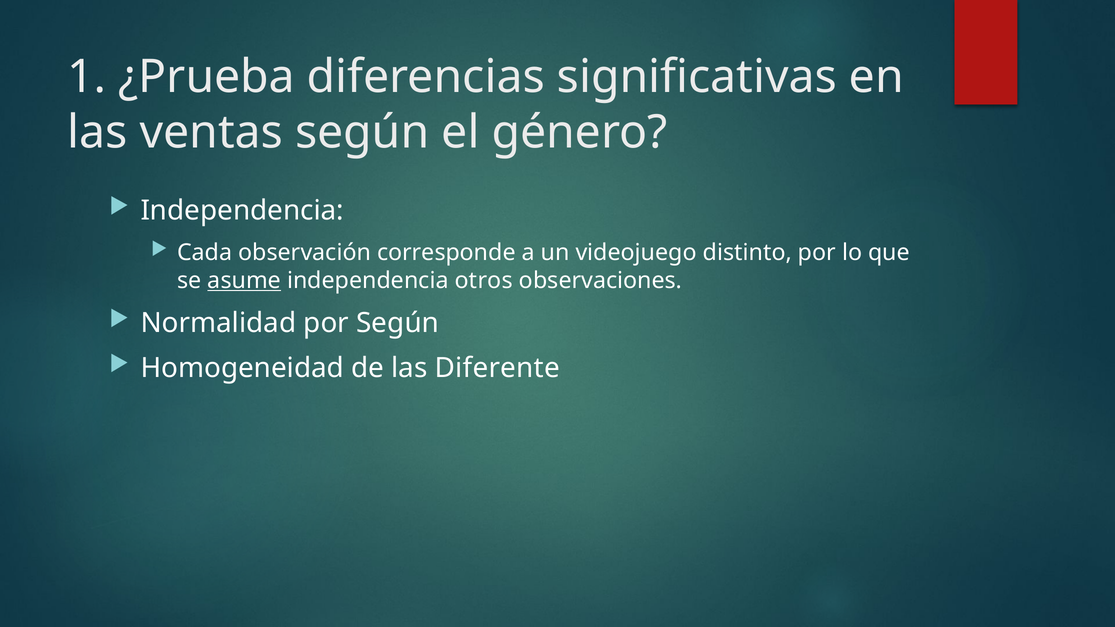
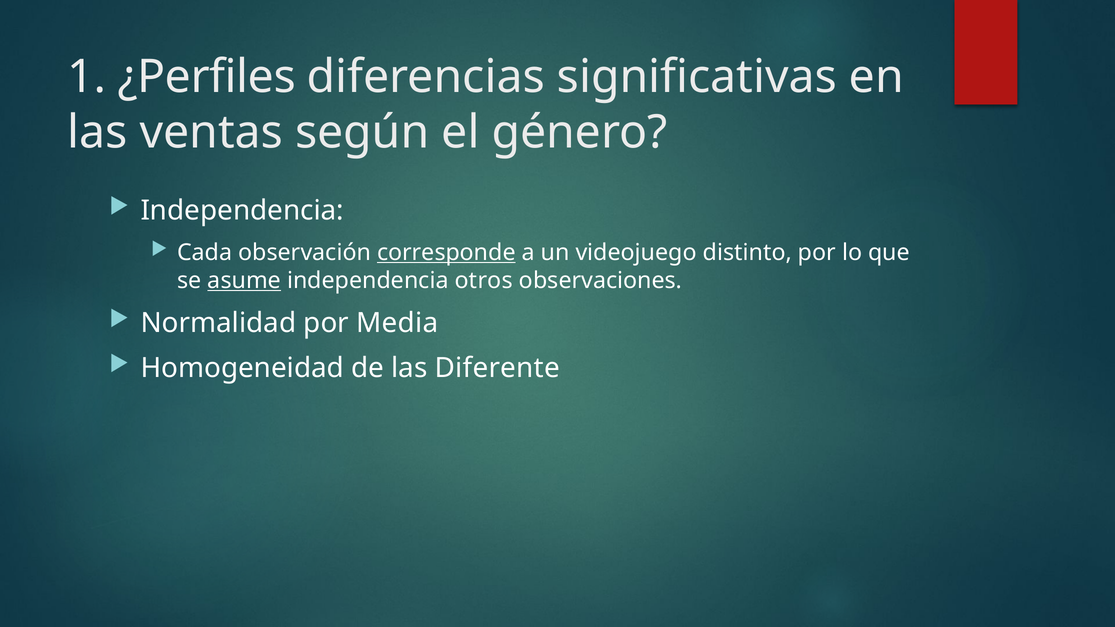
¿Prueba: ¿Prueba -> ¿Perfiles (207, 77)
corresponde underline: none -> present (446, 253)
por Según: Según -> Media (397, 323)
